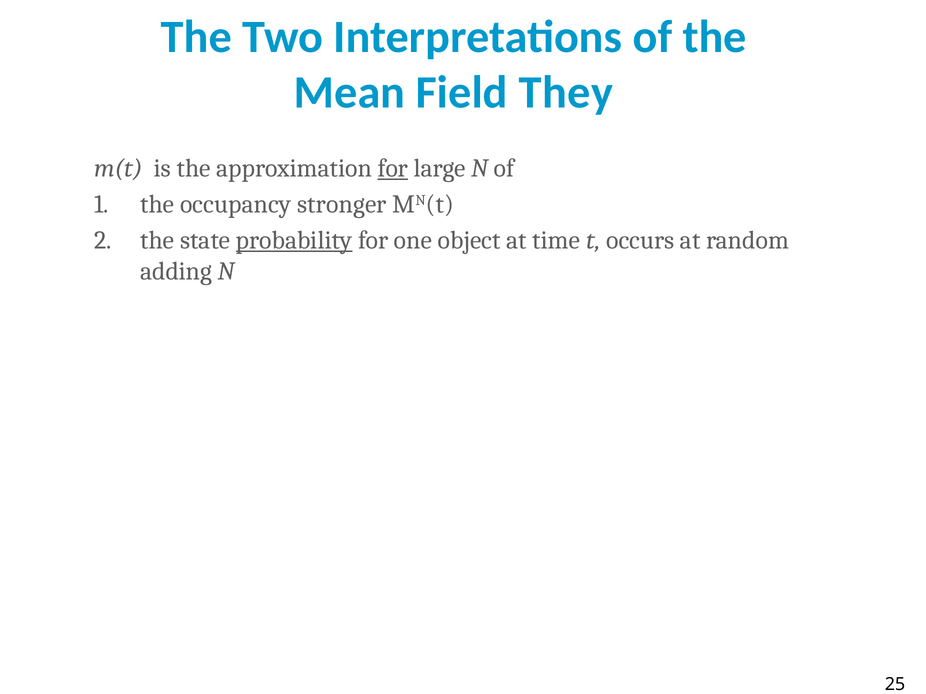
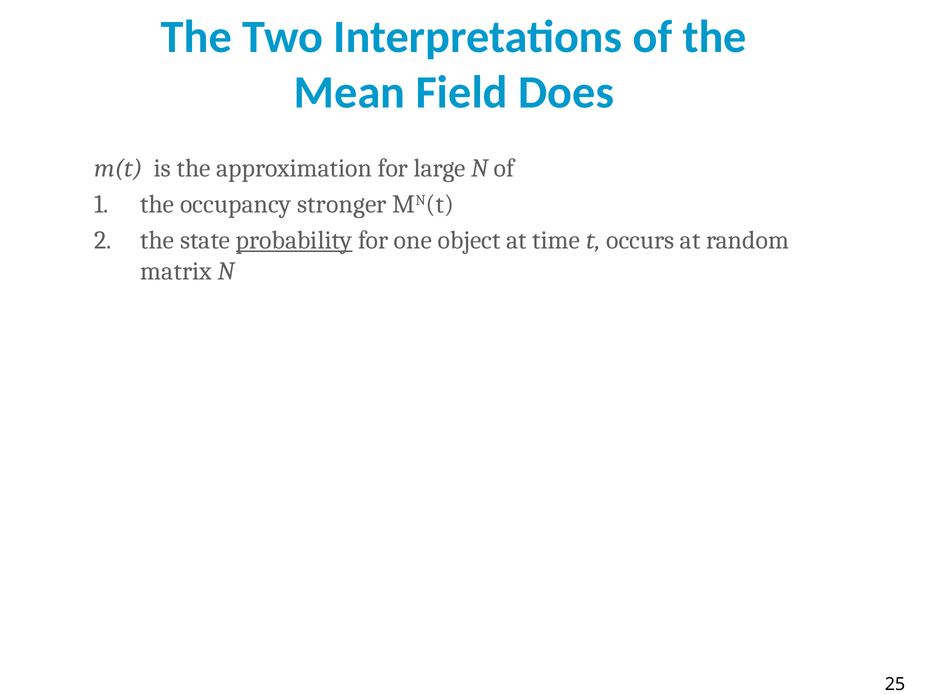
They: They -> Does (566, 92)
for underline: present -> none (393, 169)
adding: adding -> matrix (176, 271)
